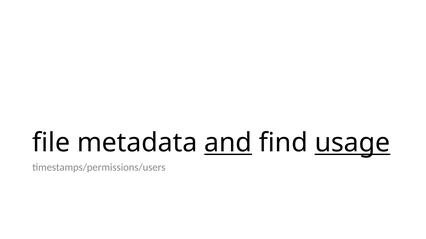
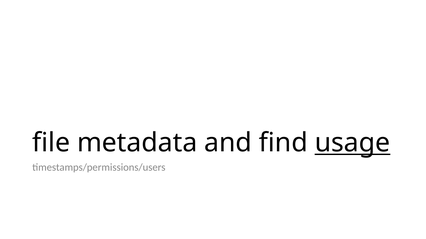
and underline: present -> none (228, 143)
